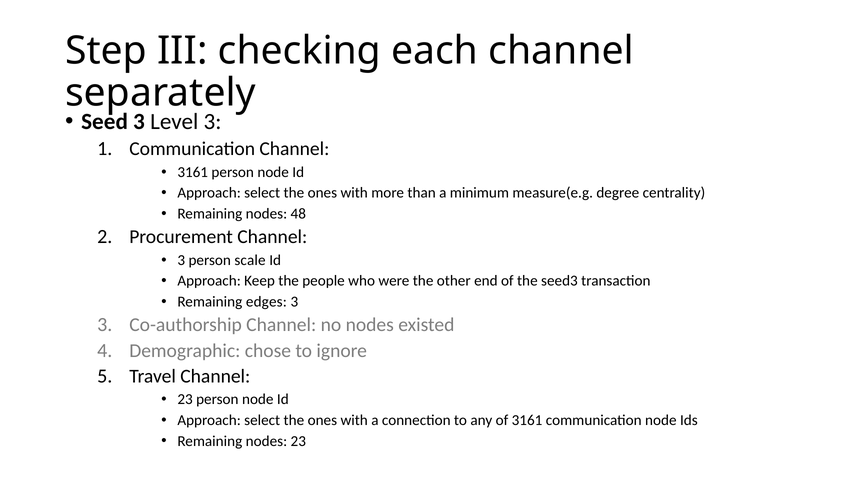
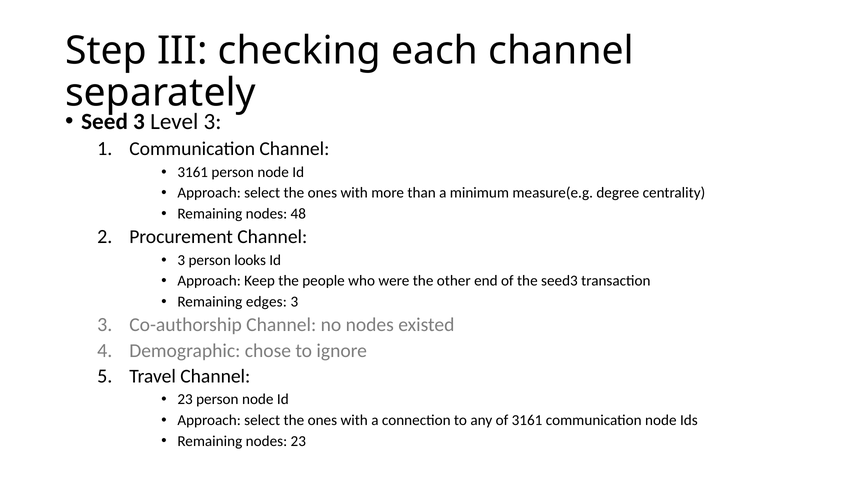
scale: scale -> looks (250, 260)
